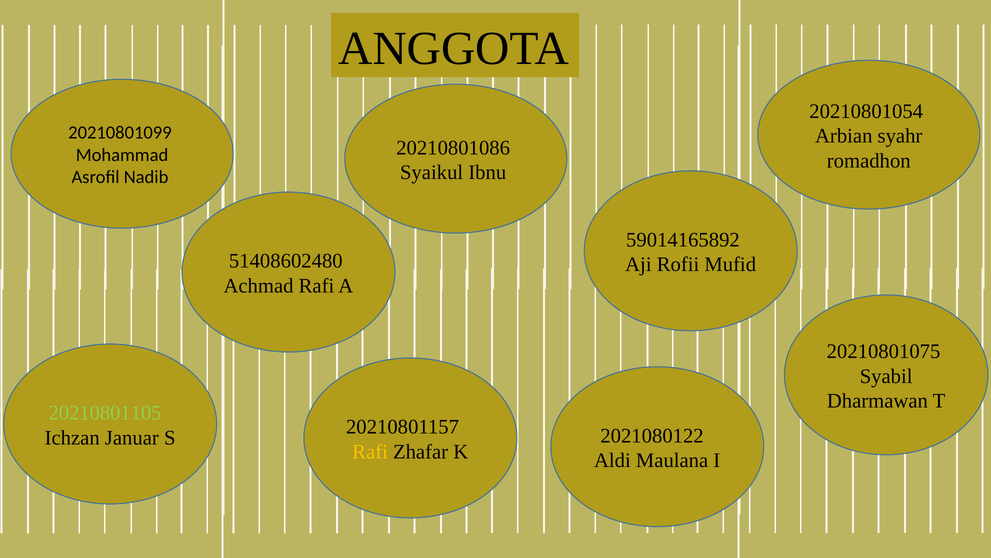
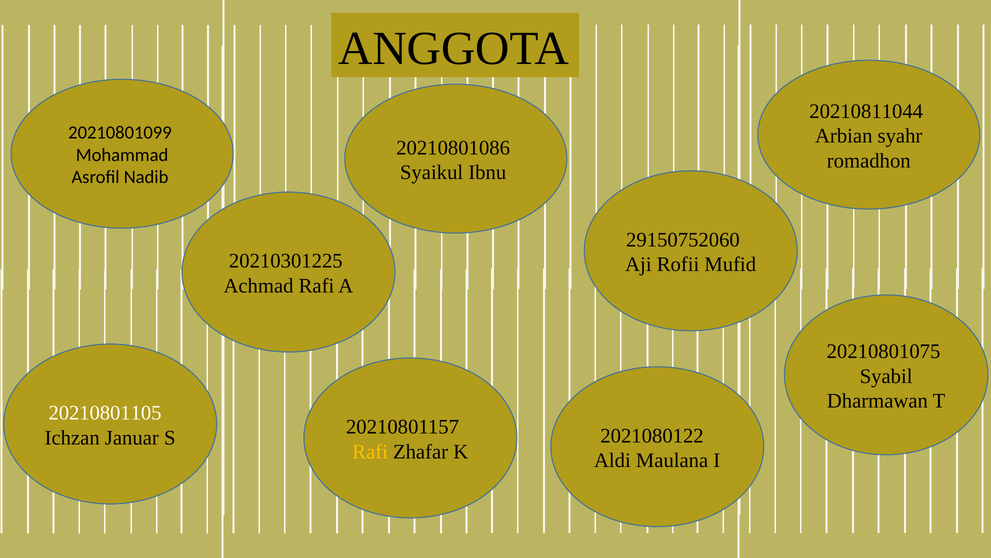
20210801054: 20210801054 -> 20210811044 (866, 111)
59014165892: 59014165892 -> 29150752060 (683, 240)
51408602480: 51408602480 -> 20210301225 (286, 261)
20210801105 colour: light green -> white (105, 413)
